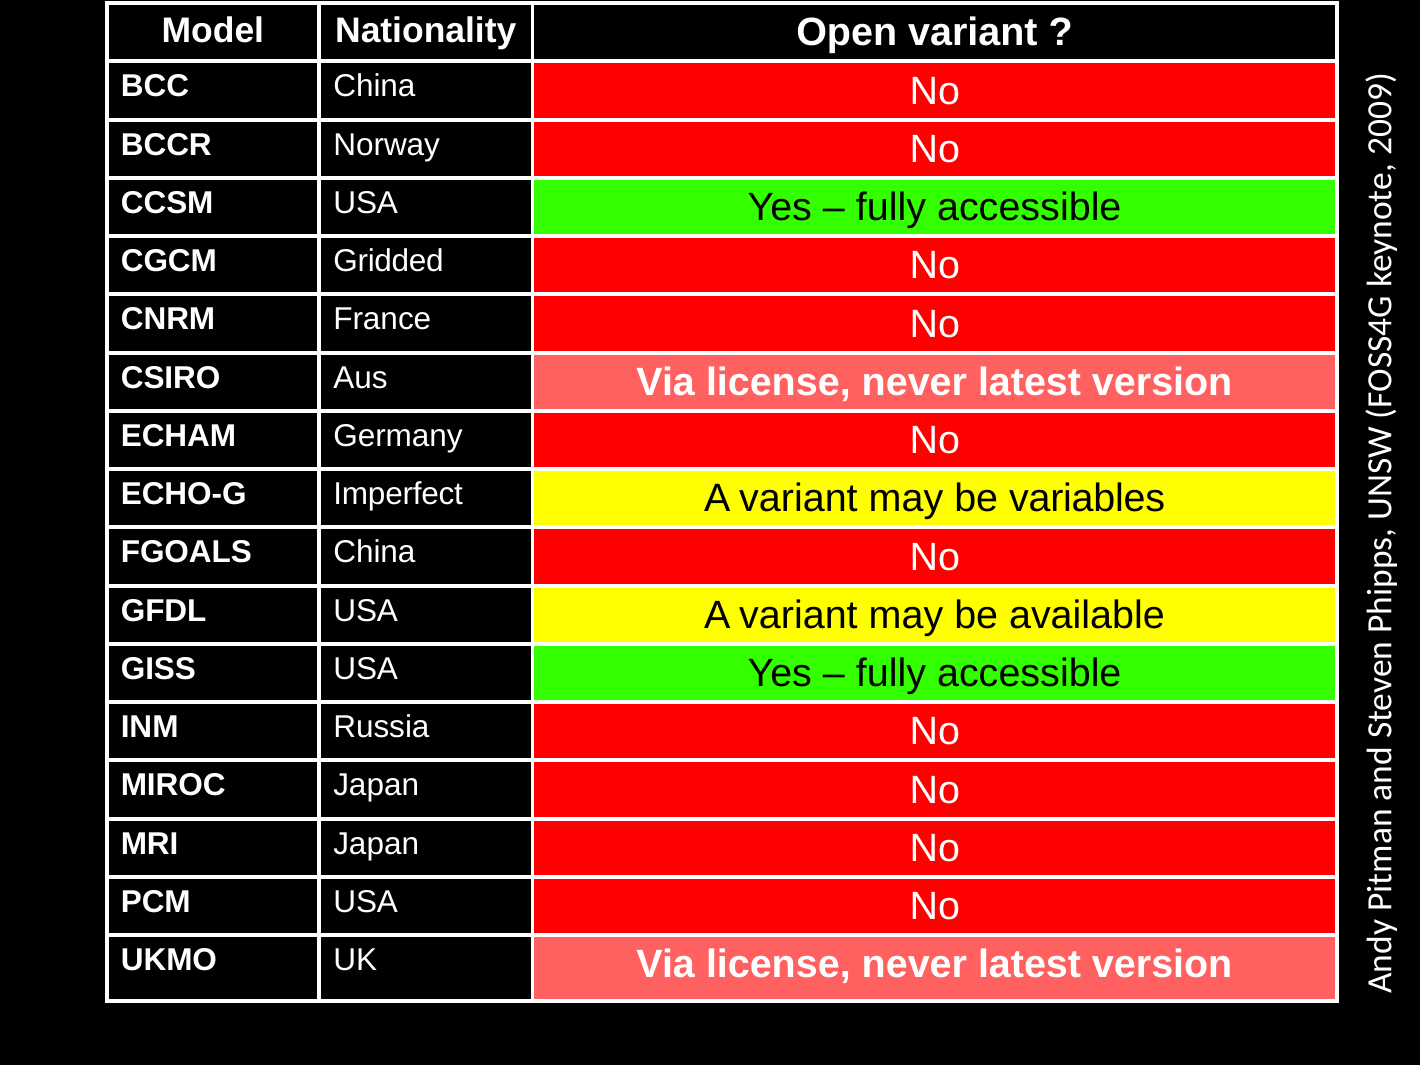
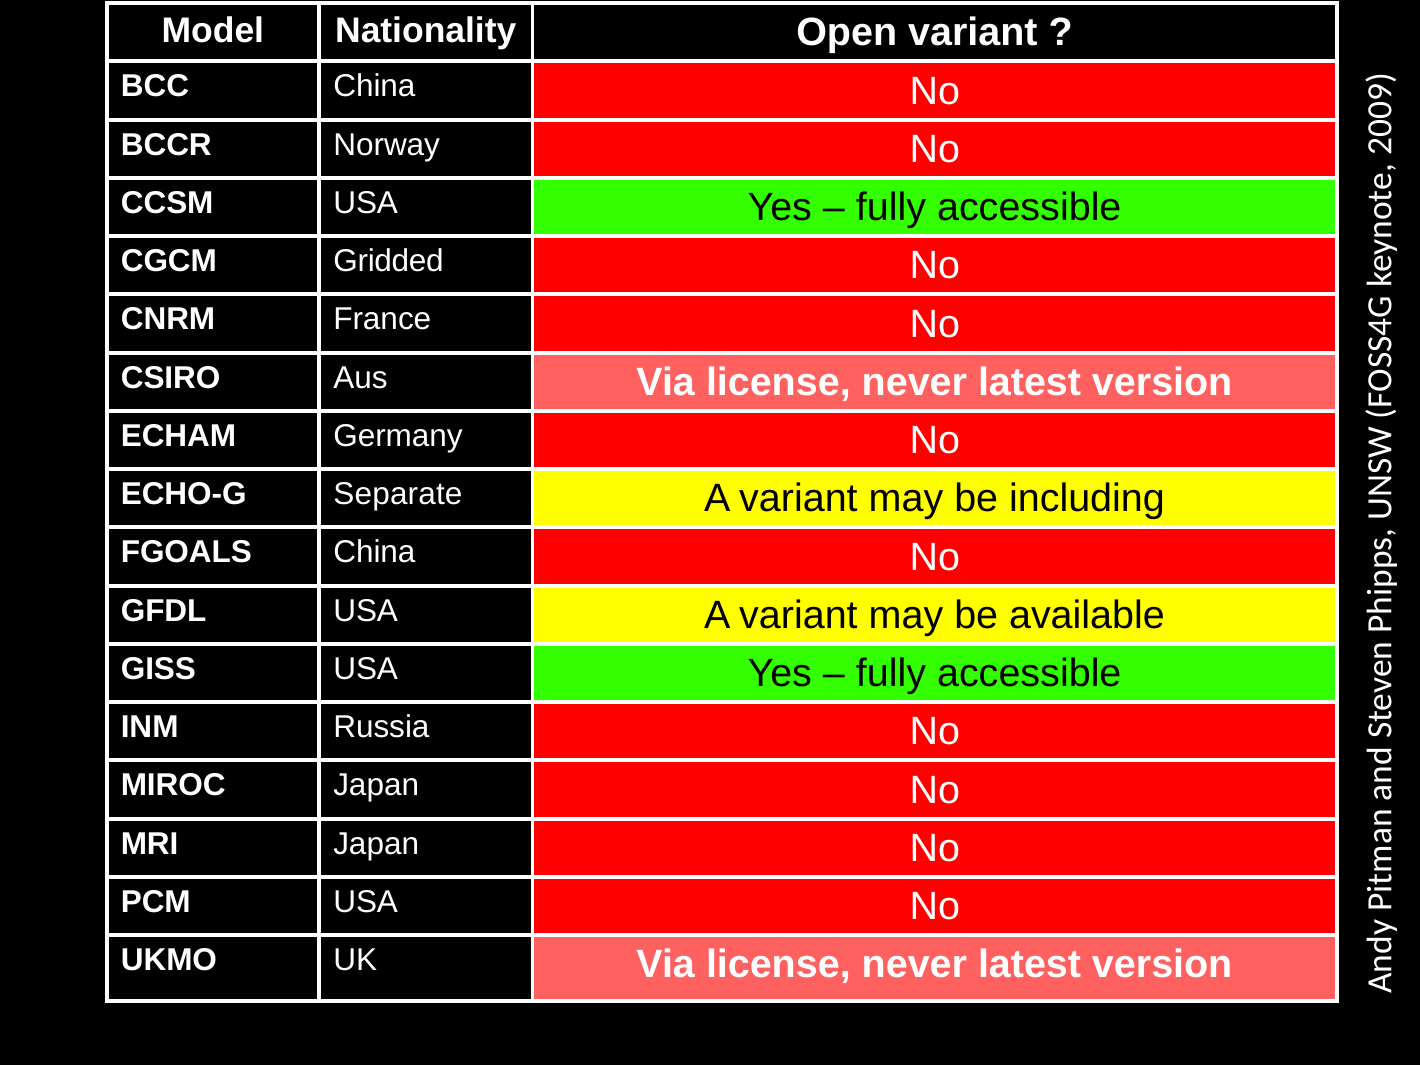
Imperfect: Imperfect -> Separate (398, 494)
variables: variables -> including (1087, 499)
